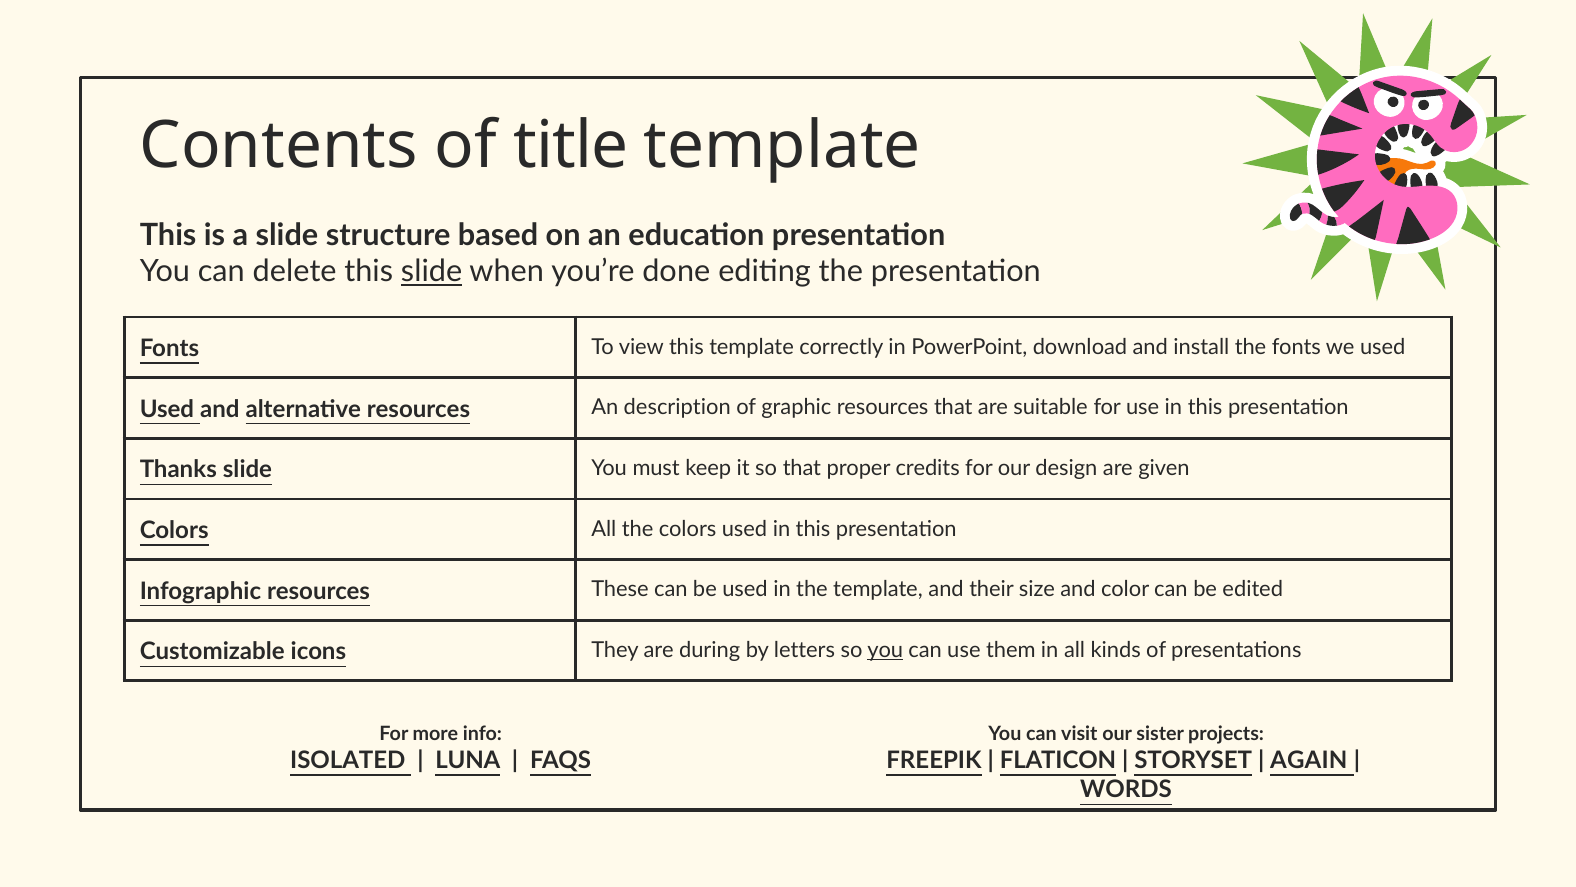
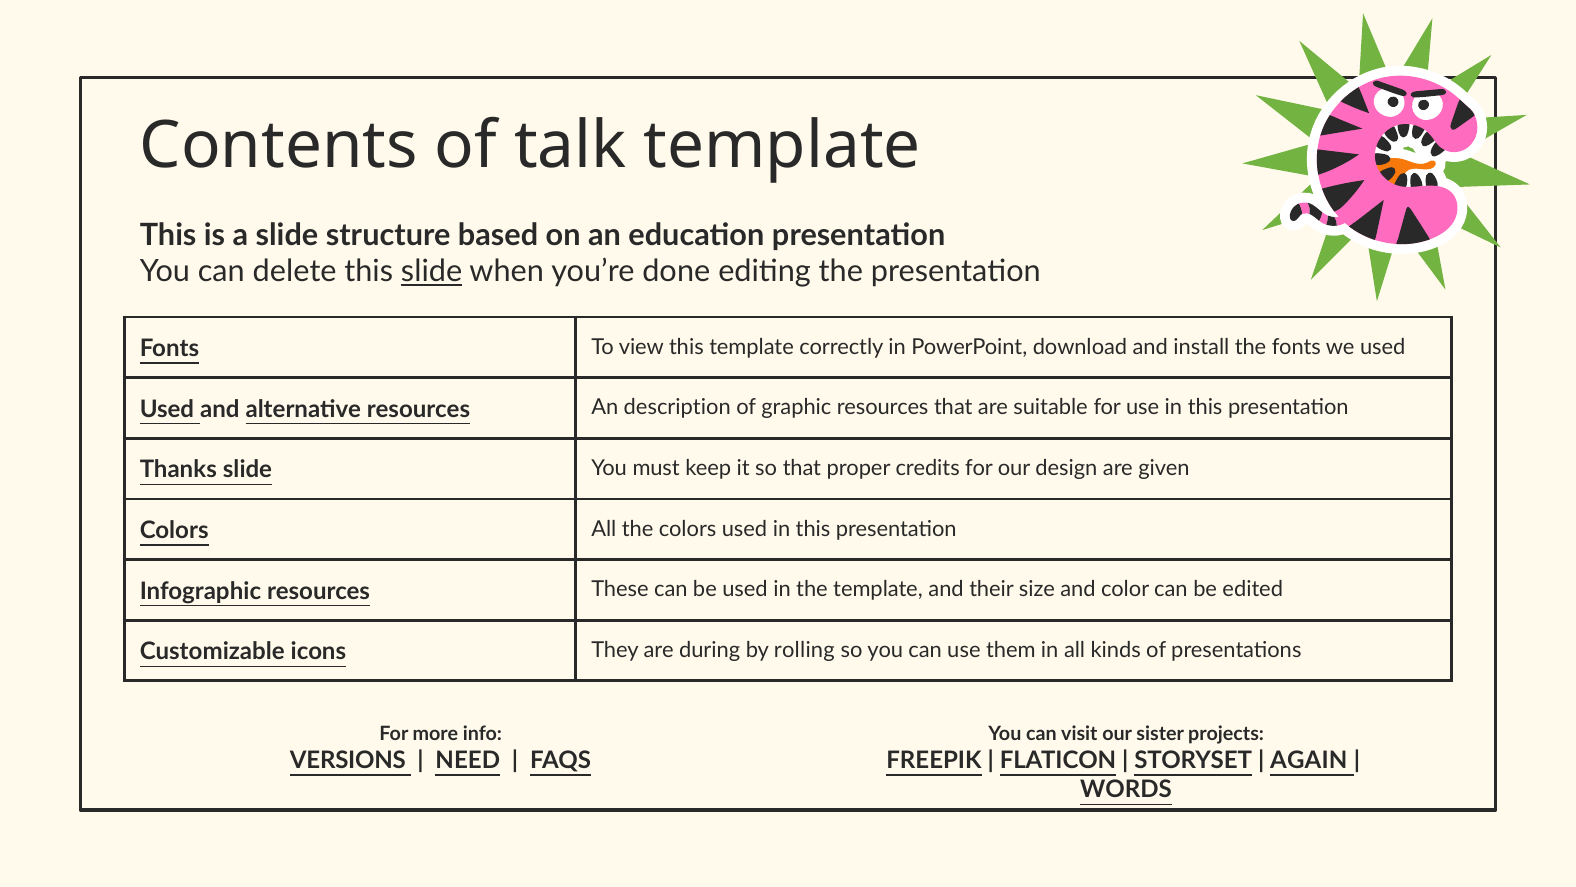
title: title -> talk (571, 146)
letters: letters -> rolling (804, 650)
you underline: present -> none (885, 650)
ISOLATED: ISOLATED -> VERSIONS (348, 760)
LUNA: LUNA -> NEED (468, 760)
